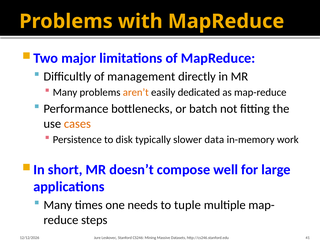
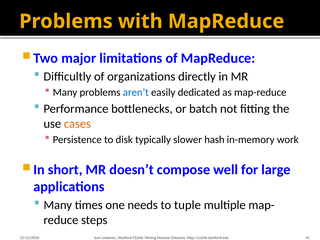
management: management -> organizations (141, 76)
aren’t colour: orange -> blue (136, 92)
data: data -> hash (214, 140)
